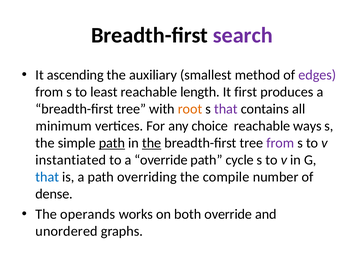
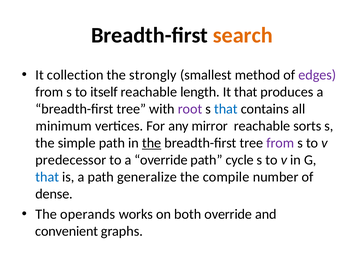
search colour: purple -> orange (243, 35)
ascending: ascending -> collection (75, 75)
auxiliary: auxiliary -> strongly (153, 75)
least: least -> itself (104, 92)
It first: first -> that (246, 92)
root colour: orange -> purple (190, 109)
that colour: purple -> blue (226, 109)
choice: choice -> mirror (210, 126)
ways: ways -> sorts (307, 126)
path underline: present -> none (112, 143)
instantiated: instantiated -> predecessor (71, 160)
overriding: overriding -> generalize (147, 177)
unordered: unordered -> convenient (67, 231)
